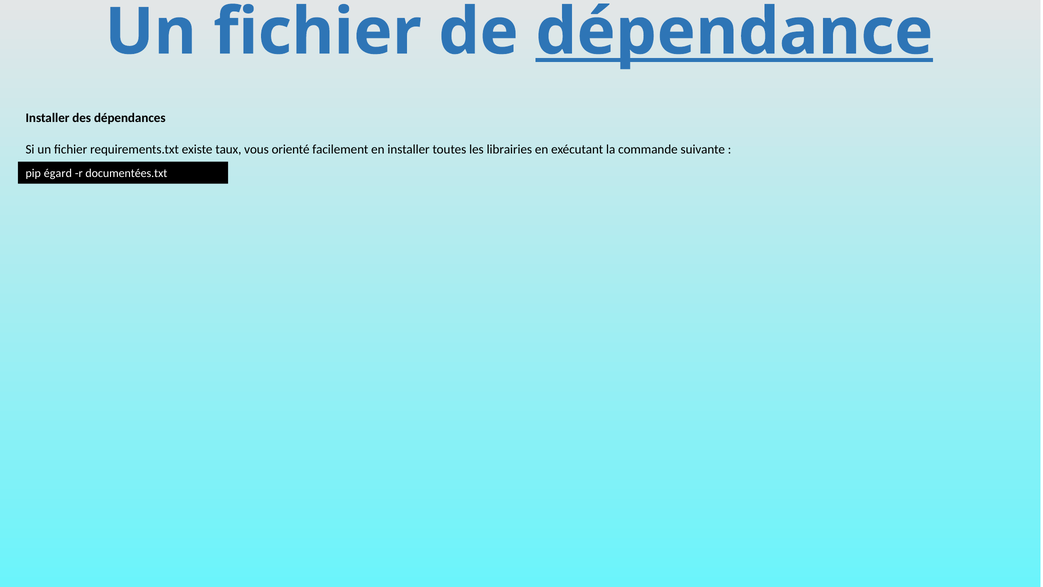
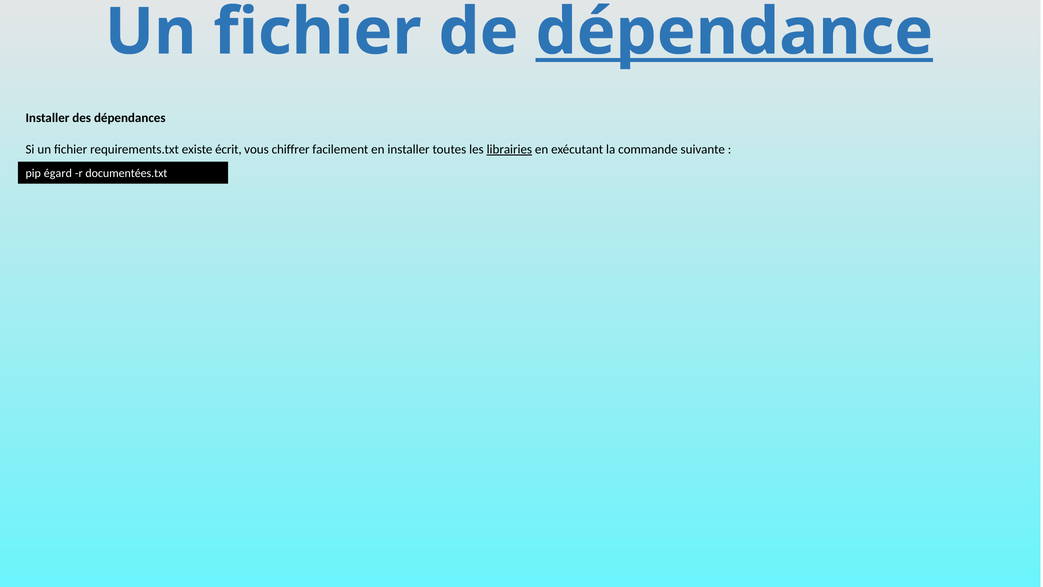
taux: taux -> écrit (228, 149)
orienté: orienté -> chiffrer (291, 149)
librairies underline: none -> present (509, 149)
